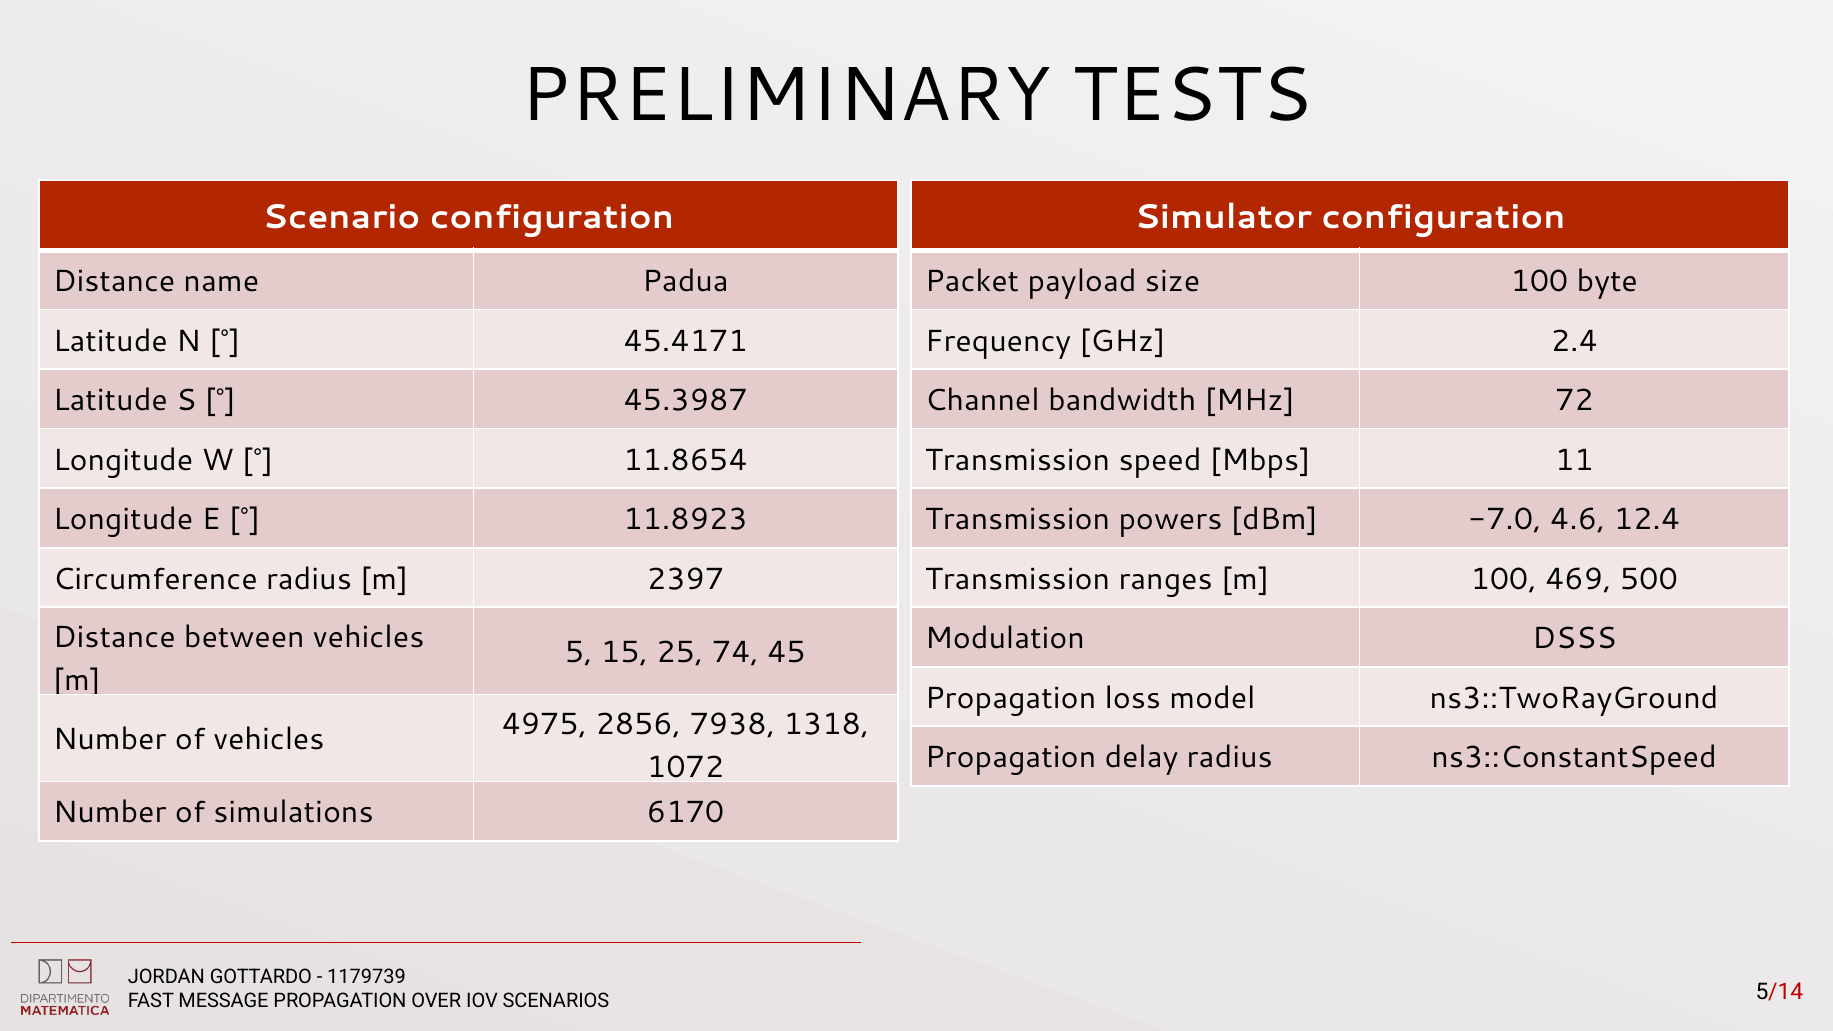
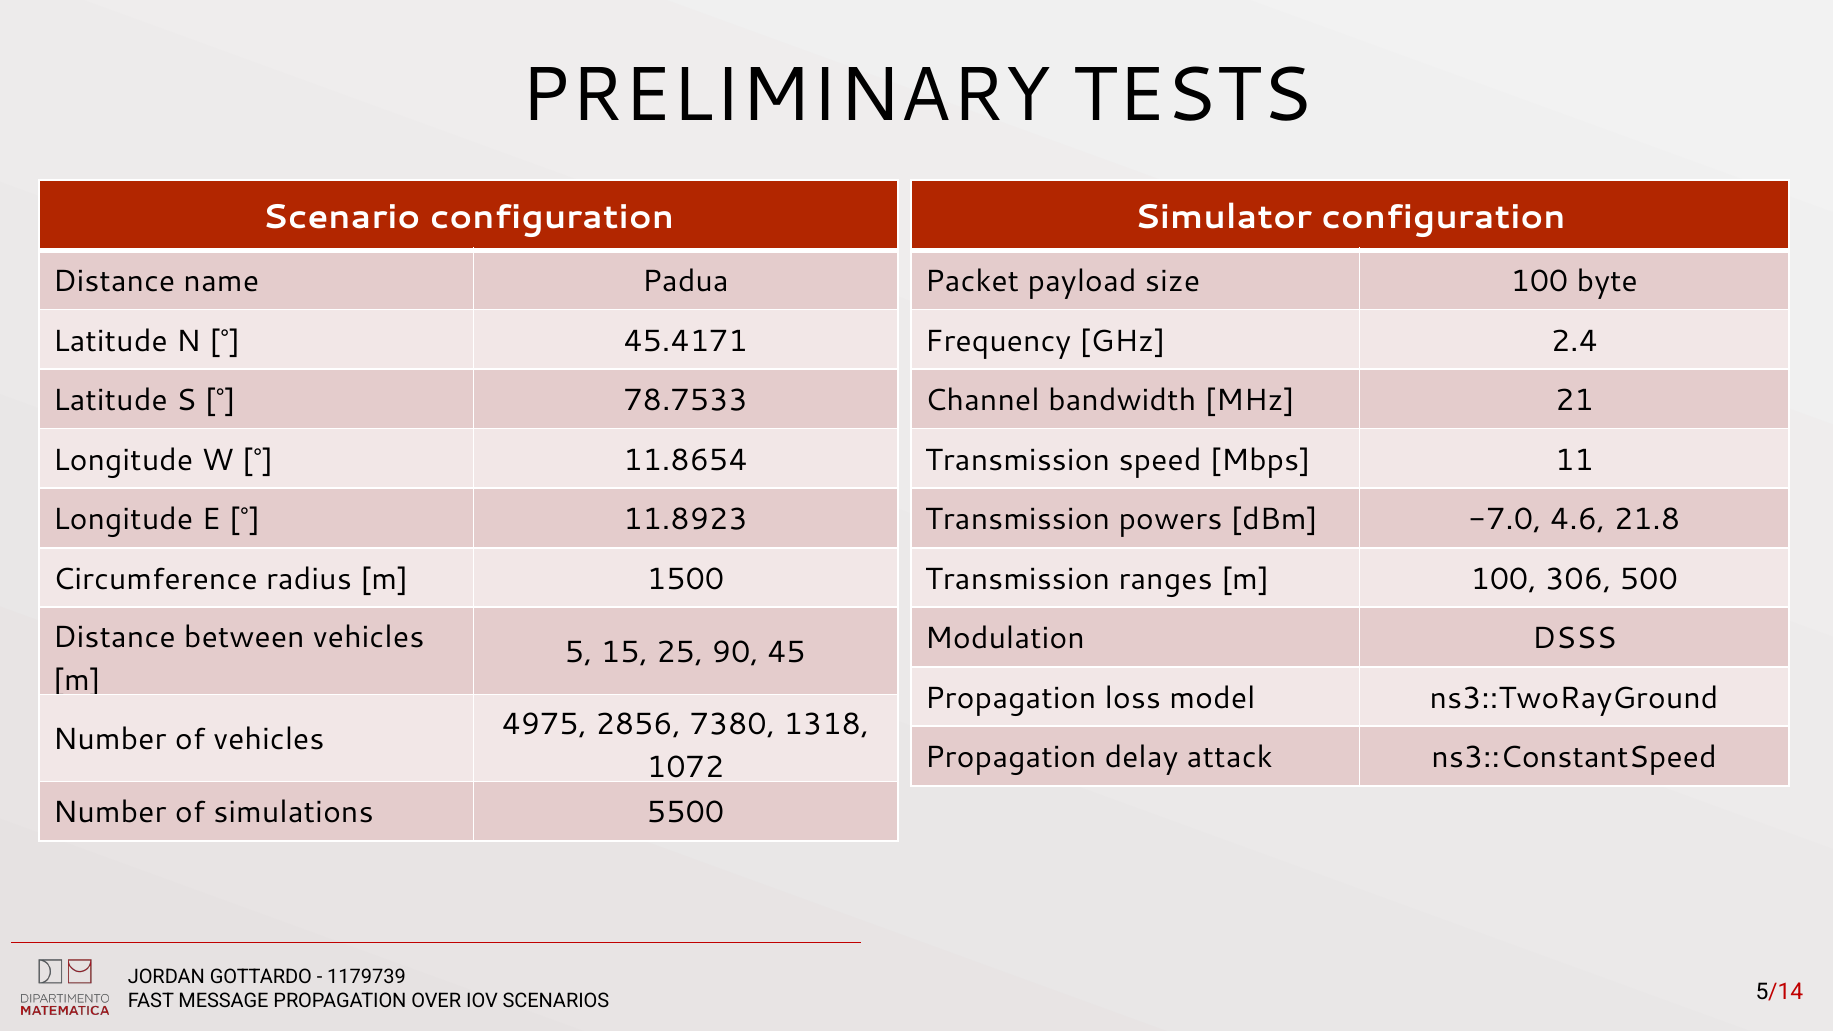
45.3987: 45.3987 -> 78.7533 (686, 401)
72: 72 -> 21 (1574, 401)
12.4: 12.4 -> 21.8 (1647, 520)
2397: 2397 -> 1500 (686, 579)
469: 469 -> 306 (1578, 579)
74: 74 -> 90 (735, 652)
7938: 7938 -> 7380 (732, 724)
delay radius: radius -> attack (1230, 758)
6170: 6170 -> 5500 (686, 813)
